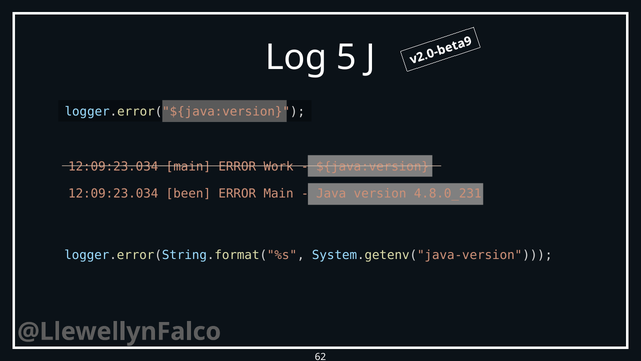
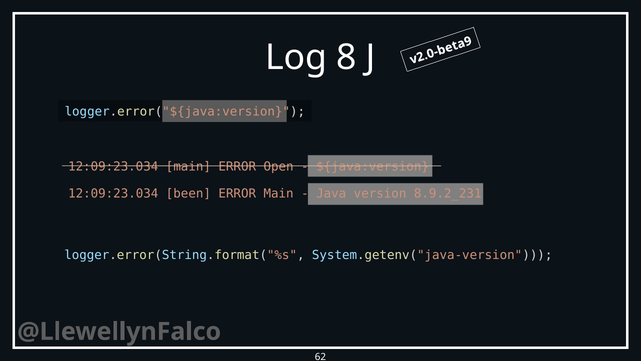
5: 5 -> 8 (347, 58)
Work: Work -> Open (279, 166)
4.8.0_231: 4.8.0_231 -> 8.9.2_231 (448, 193)
